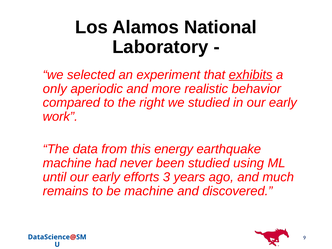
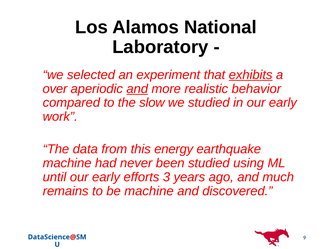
only: only -> over (55, 89)
and underline: none -> present (137, 89)
right: right -> slow (152, 103)
